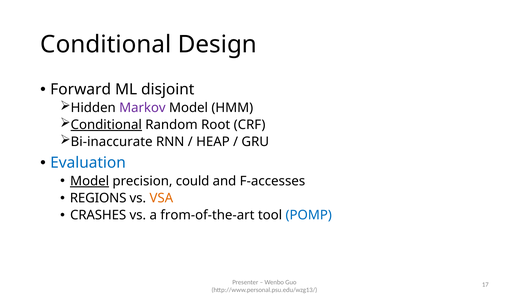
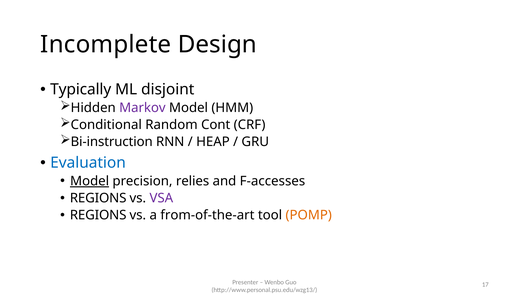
Conditional: Conditional -> Incomplete (106, 44)
Forward: Forward -> Typically (81, 89)
Conditional underline: present -> none (106, 125)
Root: Root -> Cont (216, 125)
Bi-inaccurate: Bi-inaccurate -> Bi-instruction (112, 142)
could: could -> relies (193, 181)
VSA colour: orange -> purple (161, 198)
CRASHES: CRASHES -> REGIONS (98, 215)
POMP colour: blue -> orange (309, 215)
